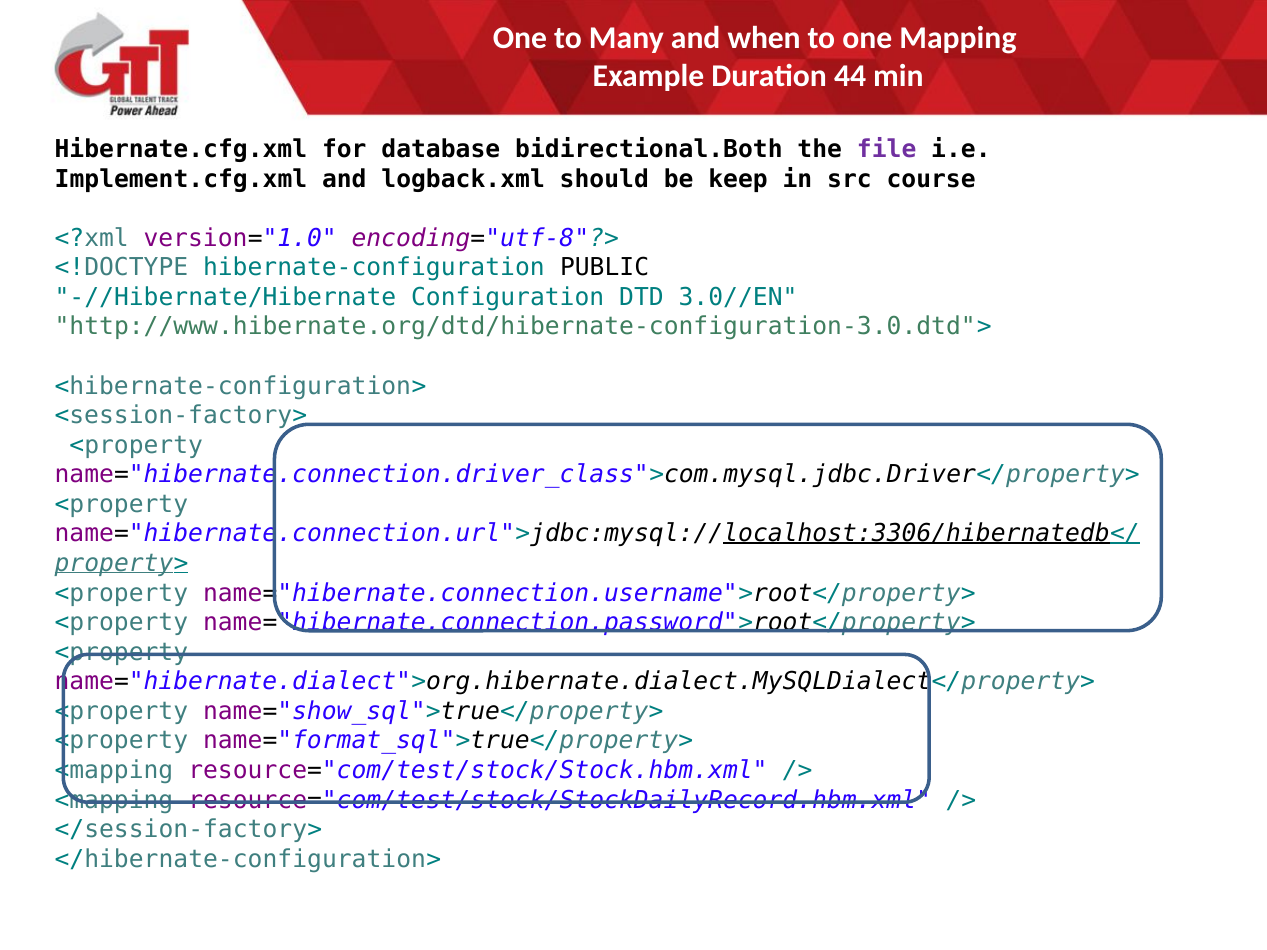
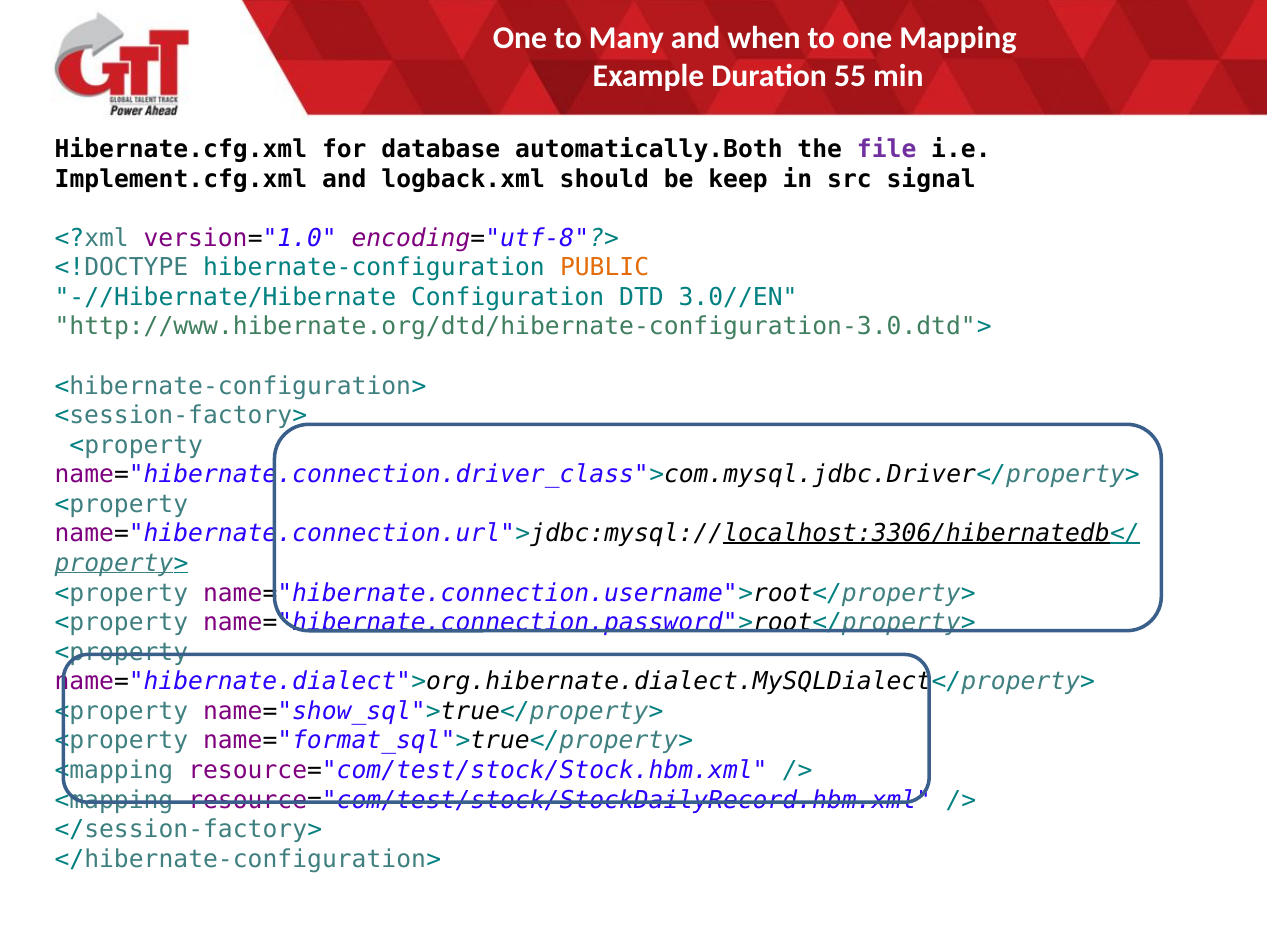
44: 44 -> 55 (850, 76)
bidirectional.Both: bidirectional.Both -> automatically.Both (649, 149)
course: course -> signal (931, 179)
PUBLIC colour: black -> orange (605, 268)
